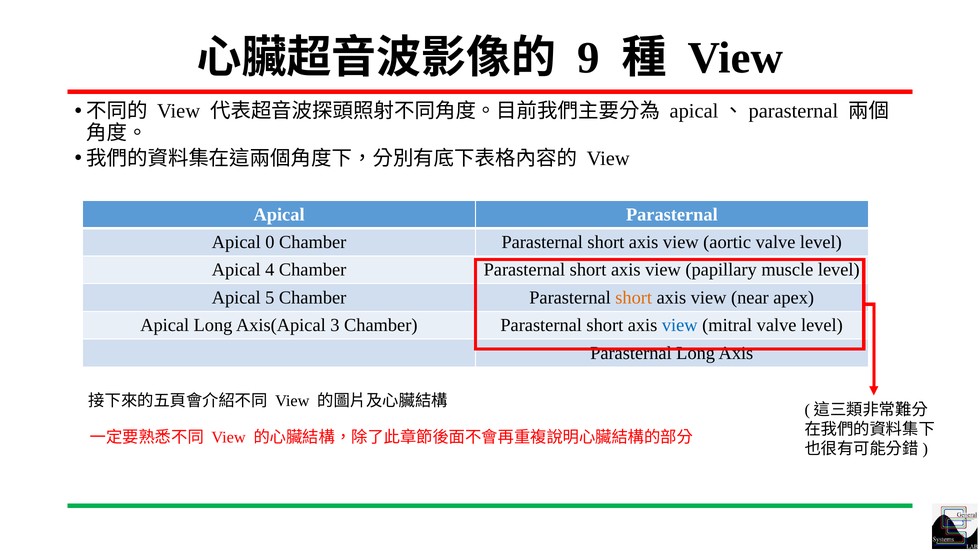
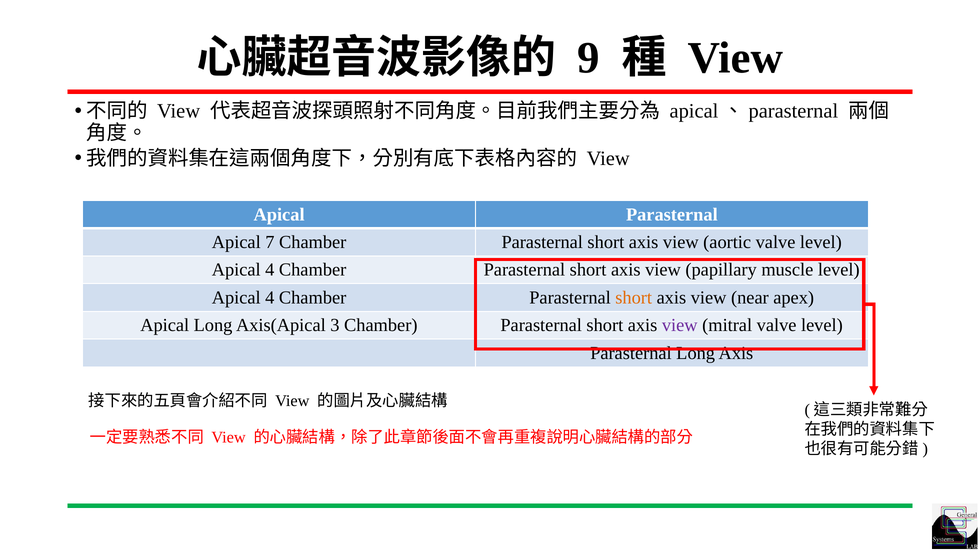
0: 0 -> 7 (270, 242)
5: 5 -> 4 (270, 298)
view colour: blue -> purple (680, 325)
